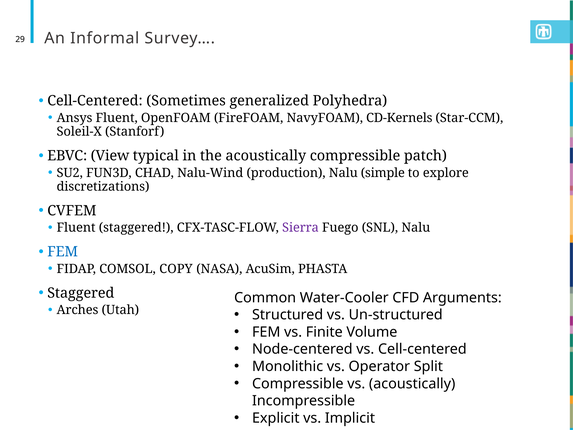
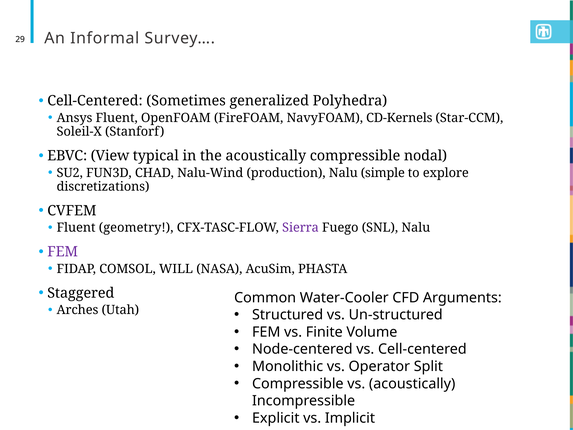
patch: patch -> nodal (426, 156)
Fluent staggered: staggered -> geometry (136, 228)
FEM colour: blue -> purple (63, 252)
COPY: COPY -> WILL (176, 269)
